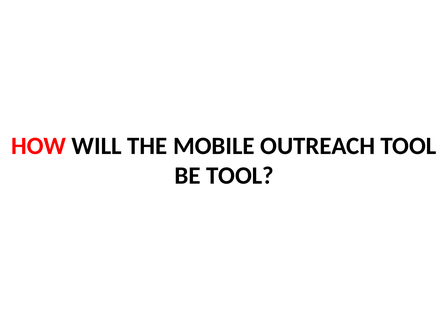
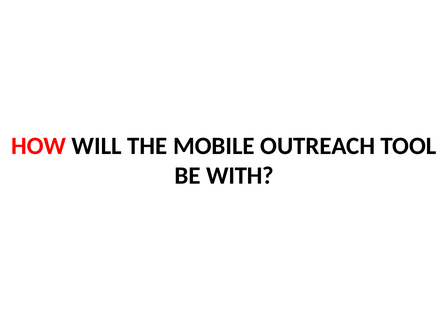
BE TOOL: TOOL -> WITH (240, 176)
